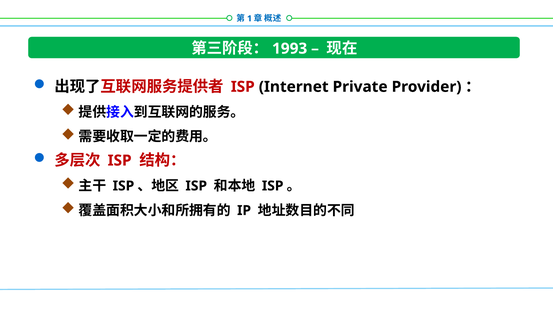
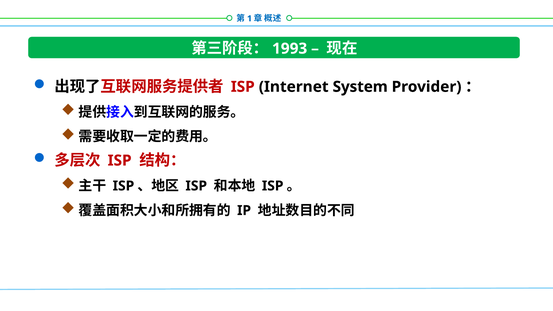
Private: Private -> System (360, 87)
